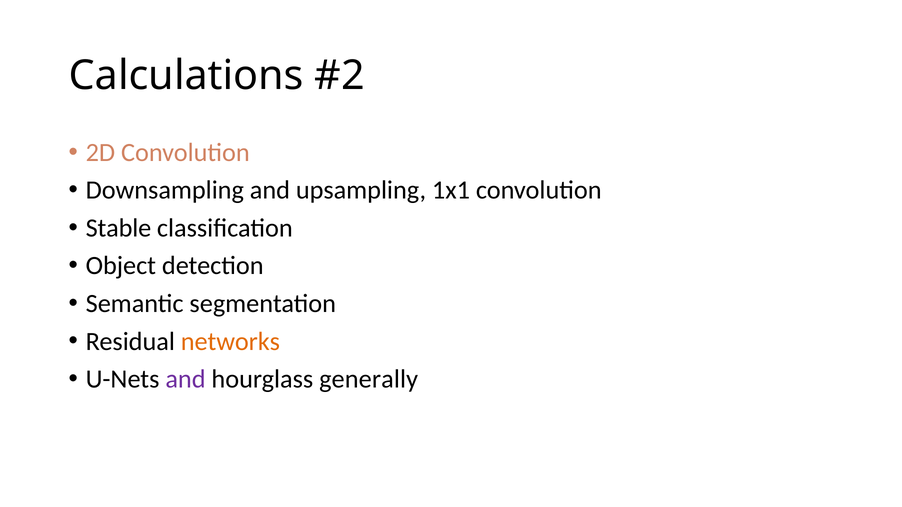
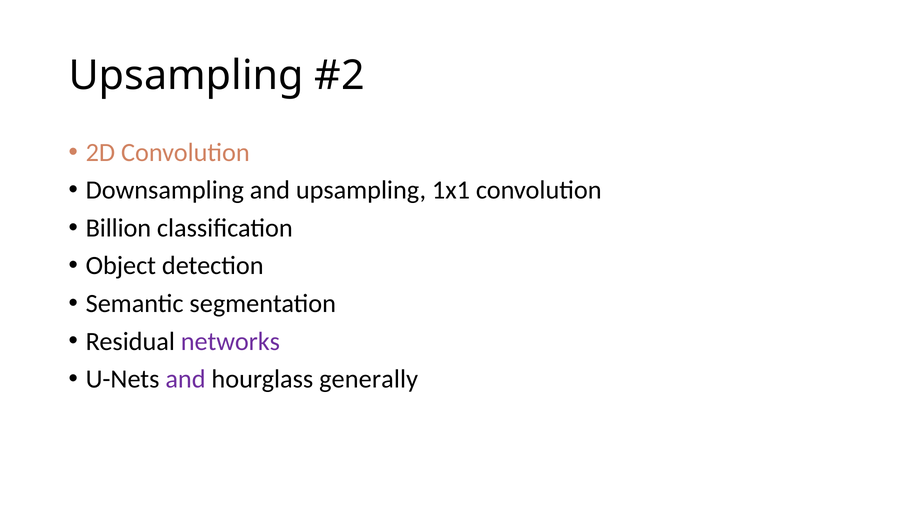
Calculations: Calculations -> Upsampling (186, 76)
Stable: Stable -> Billion (118, 228)
networks colour: orange -> purple (230, 342)
